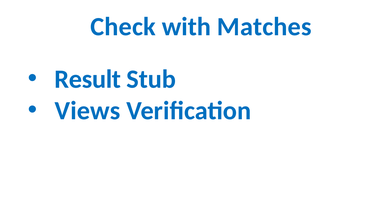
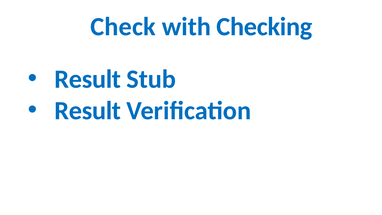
Matches: Matches -> Checking (264, 27)
Views: Views -> Result (88, 111)
